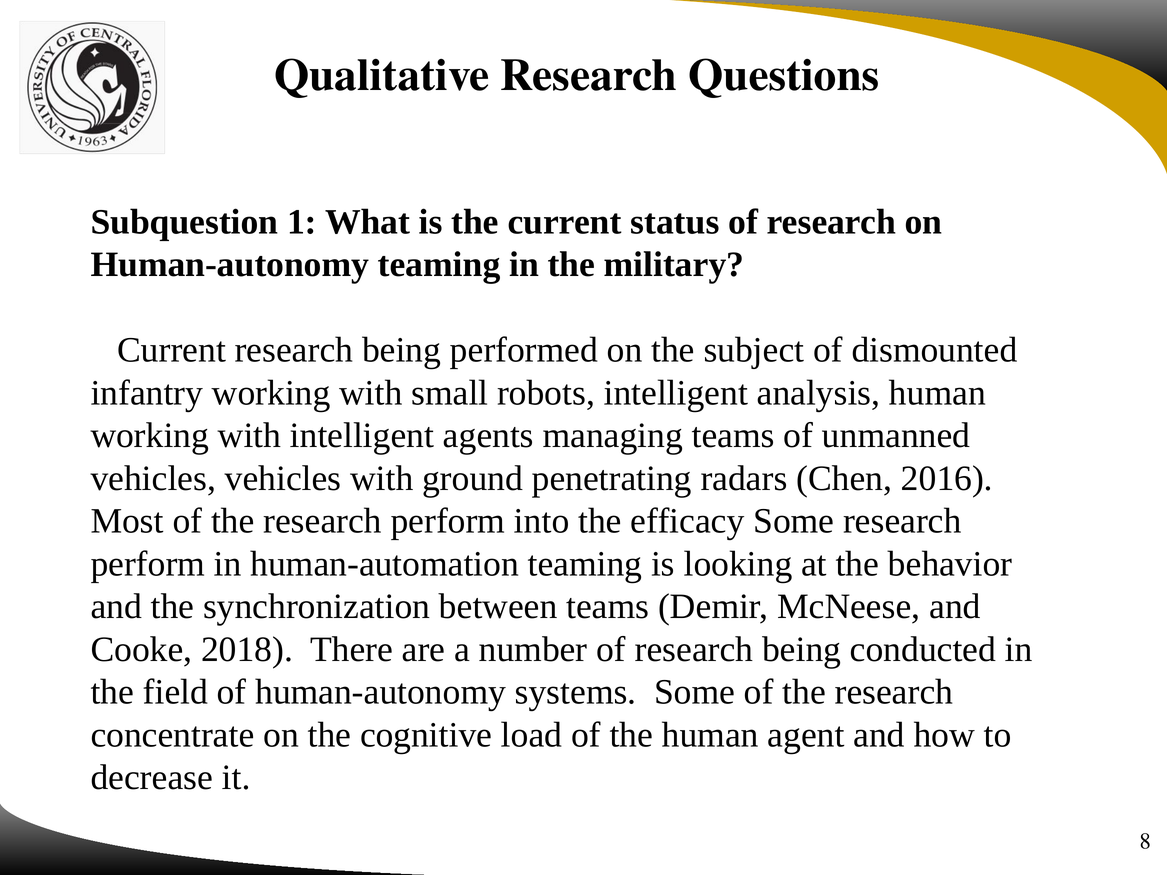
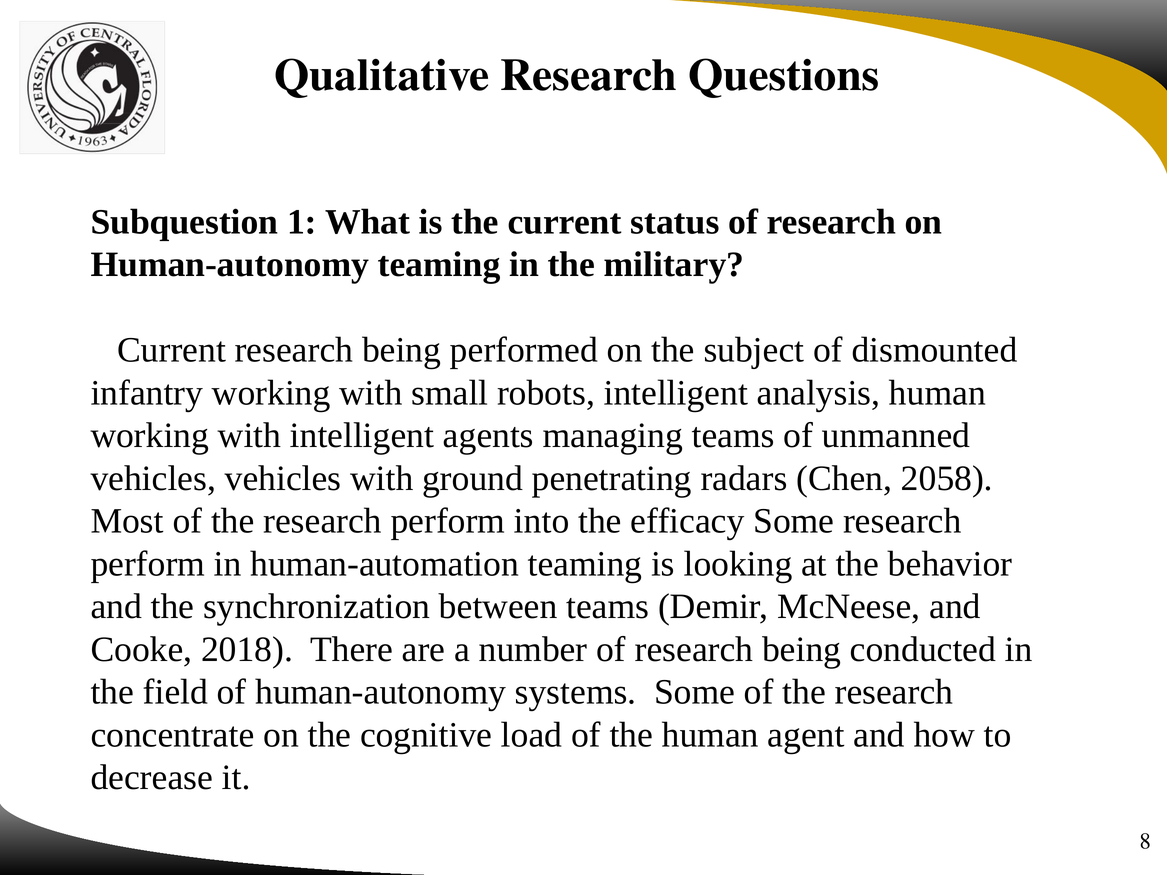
2016: 2016 -> 2058 (947, 479)
